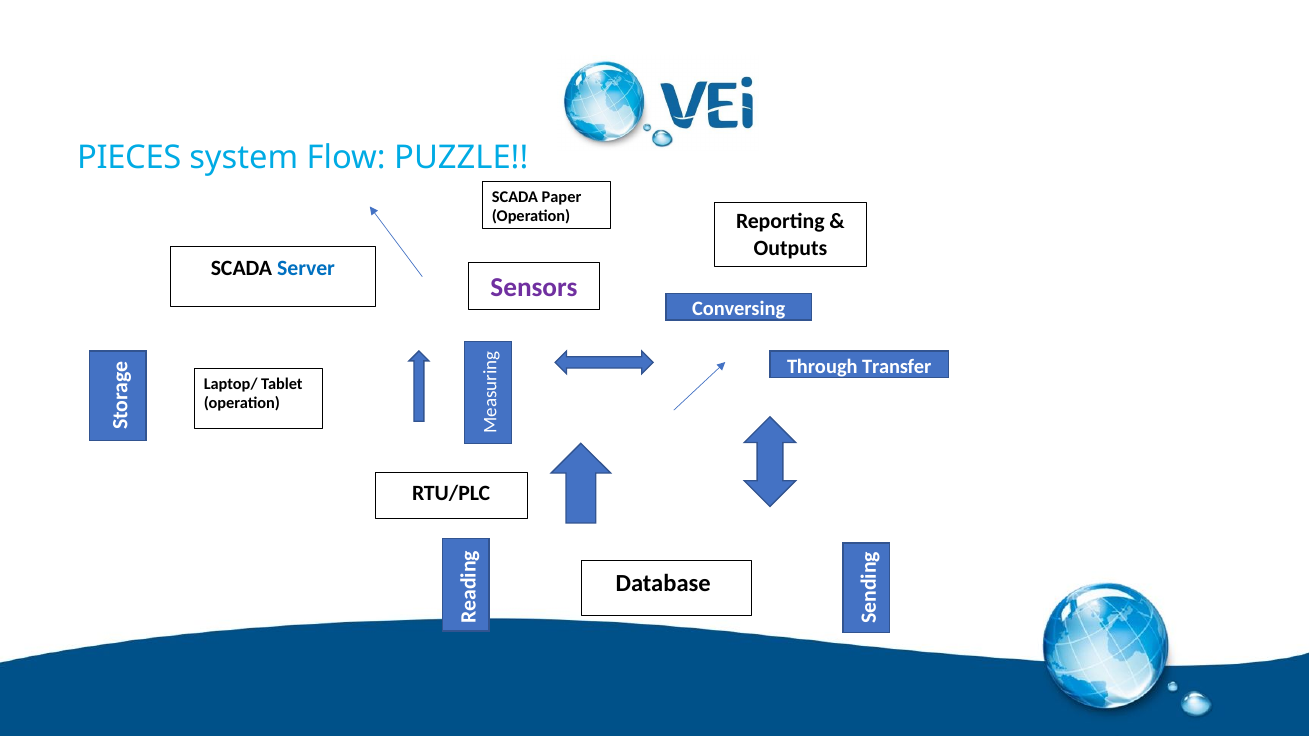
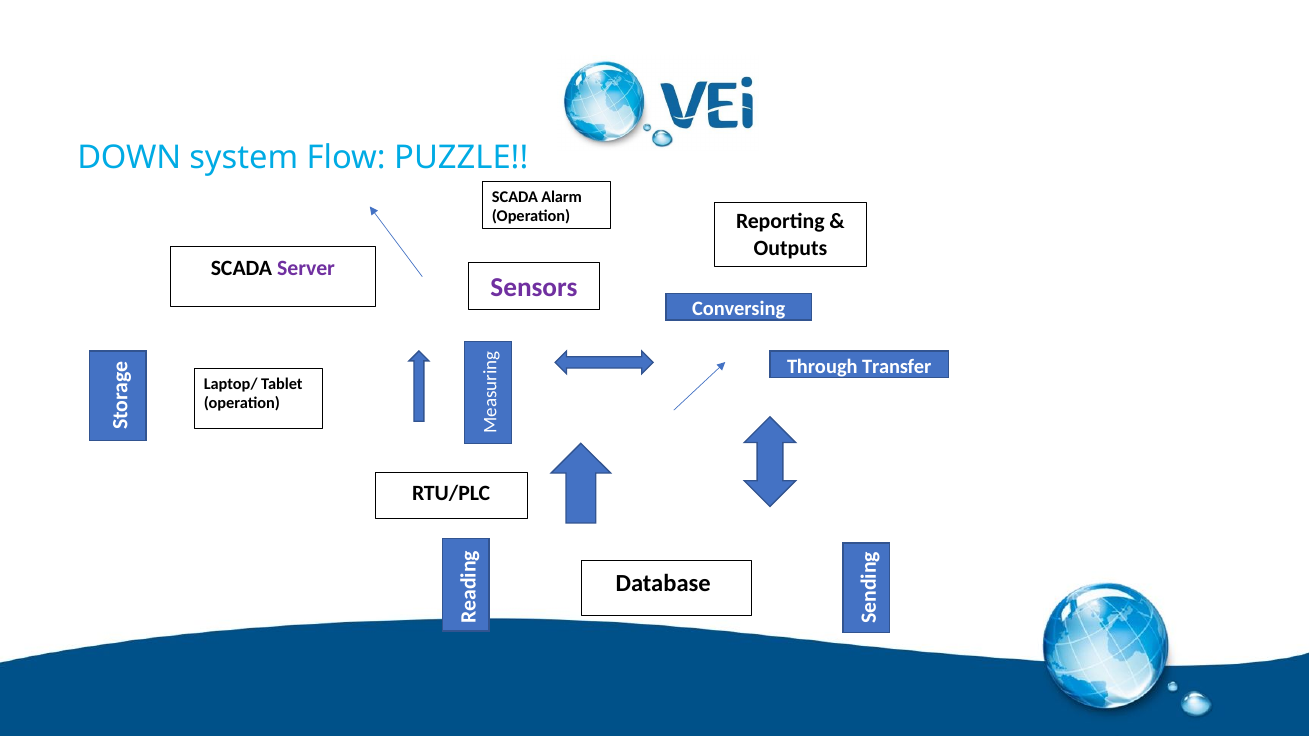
PIECES: PIECES -> DOWN (129, 158)
Paper: Paper -> Alarm (562, 197)
Server colour: blue -> purple (306, 268)
